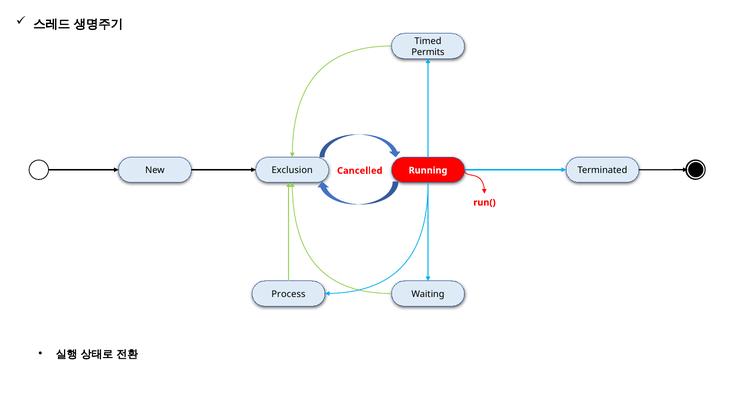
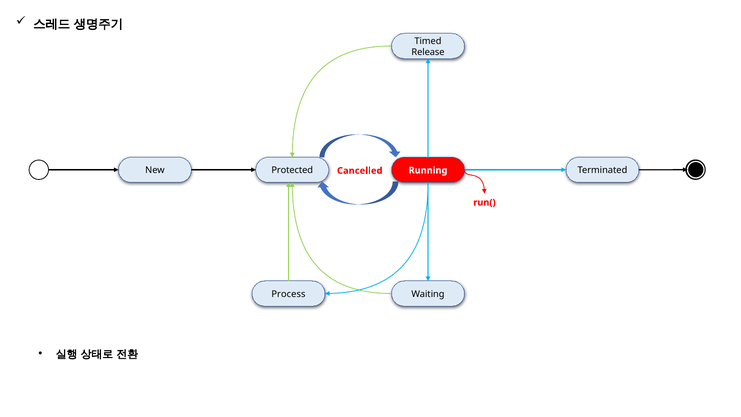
Permits: Permits -> Release (428, 52)
Exclusion: Exclusion -> Protected (292, 170)
